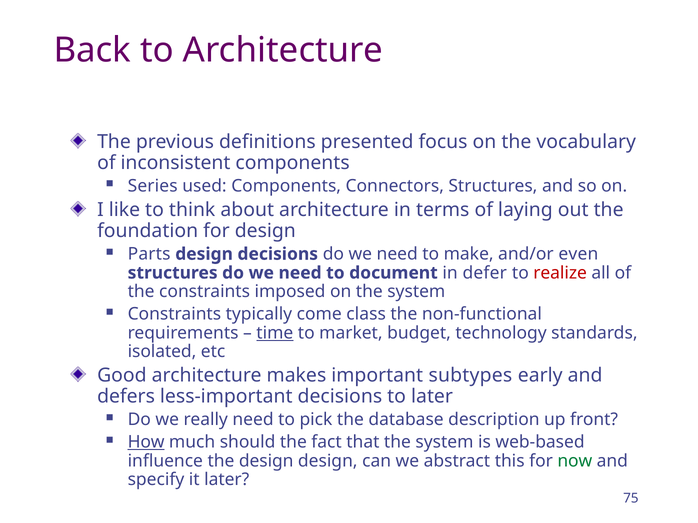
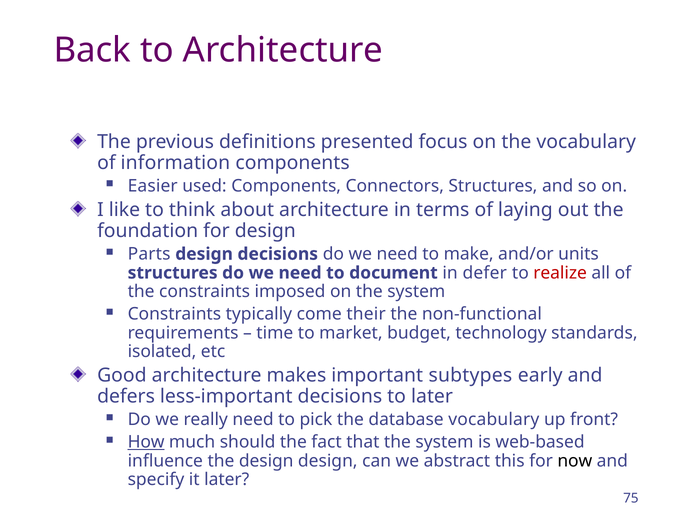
inconsistent: inconsistent -> information (175, 163)
Series: Series -> Easier (153, 186)
even: even -> units (578, 254)
class: class -> their (366, 314)
time underline: present -> none (275, 333)
database description: description -> vocabulary (494, 420)
now colour: green -> black (575, 461)
